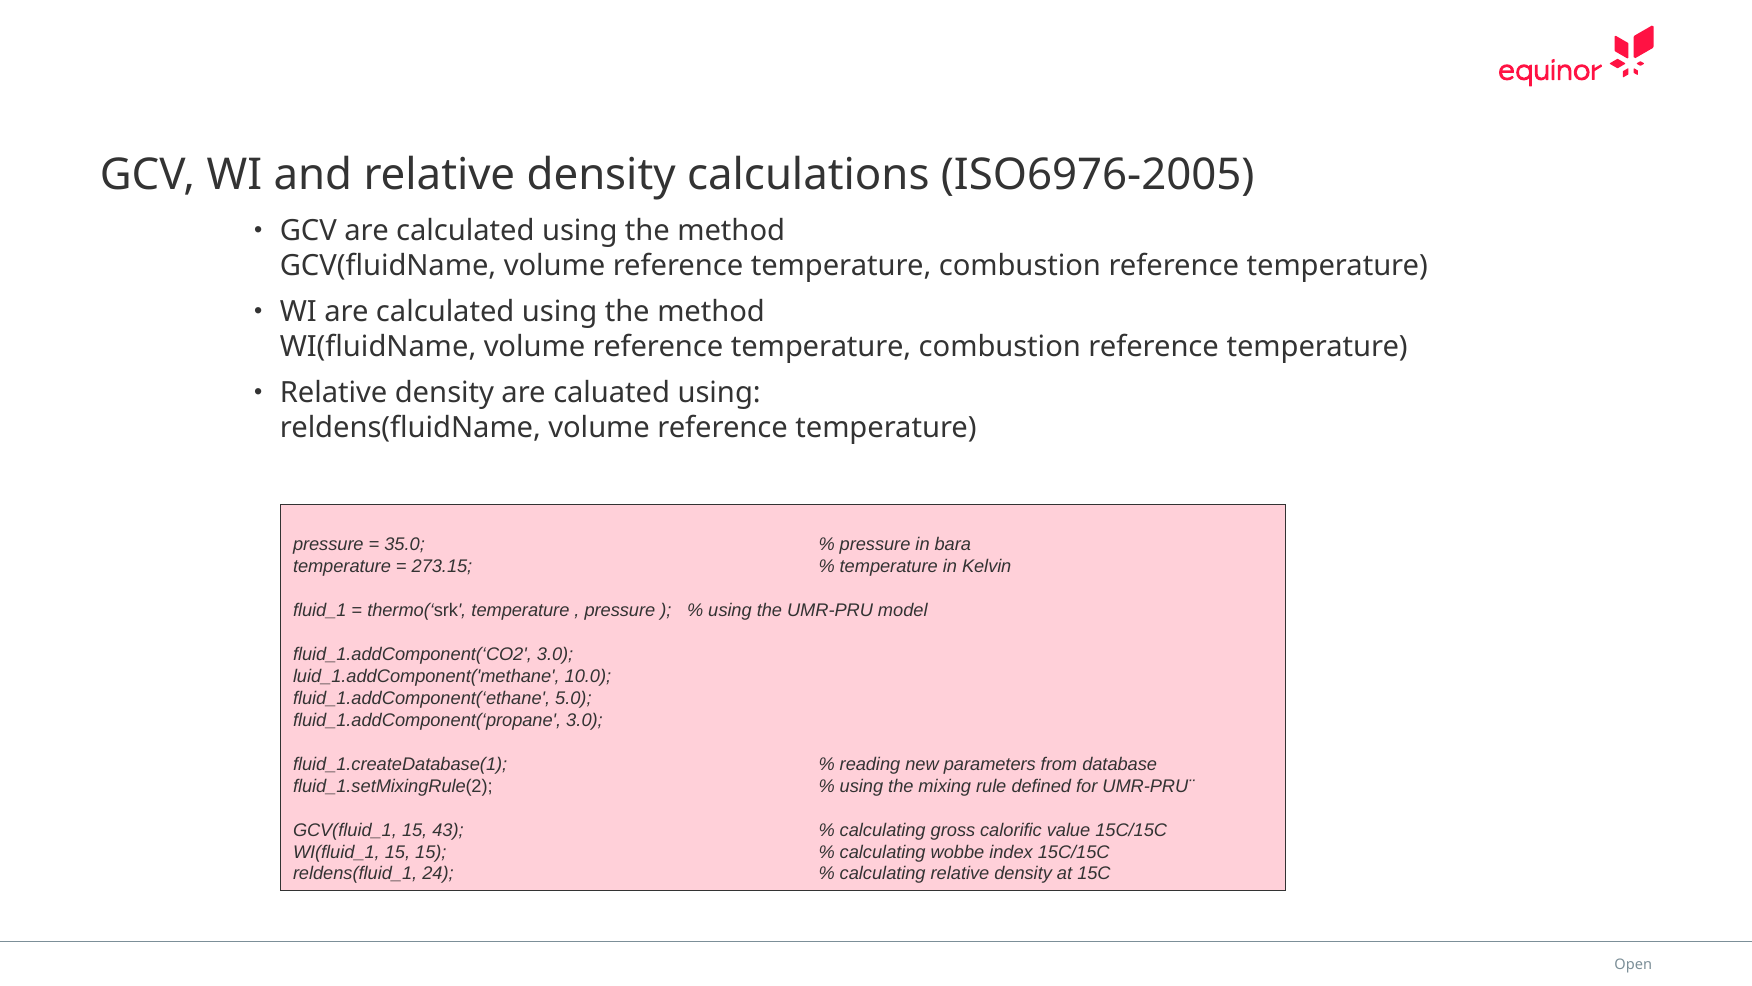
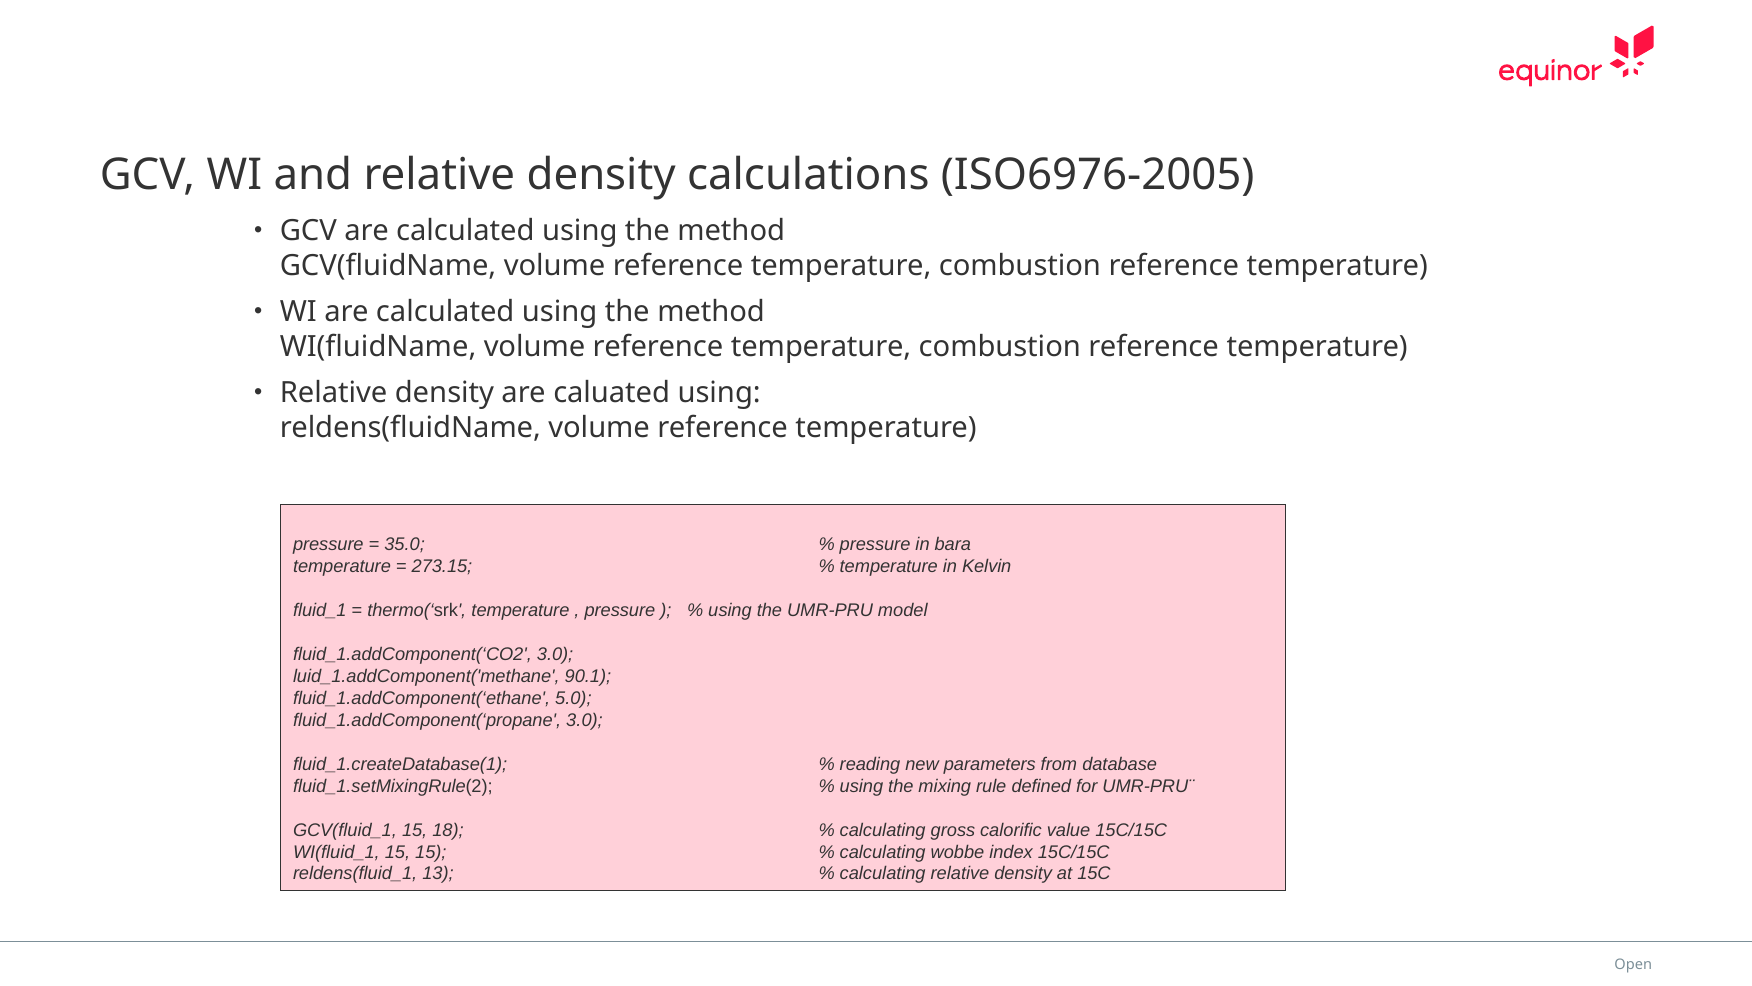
10.0: 10.0 -> 90.1 (588, 676)
43: 43 -> 18 (448, 830)
24: 24 -> 13 (438, 874)
